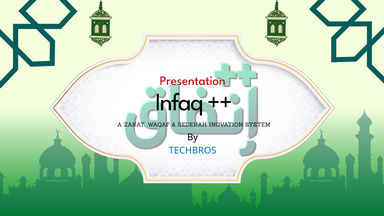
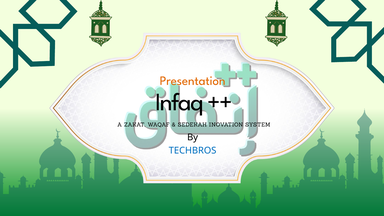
Presentation colour: red -> orange (193, 81)
